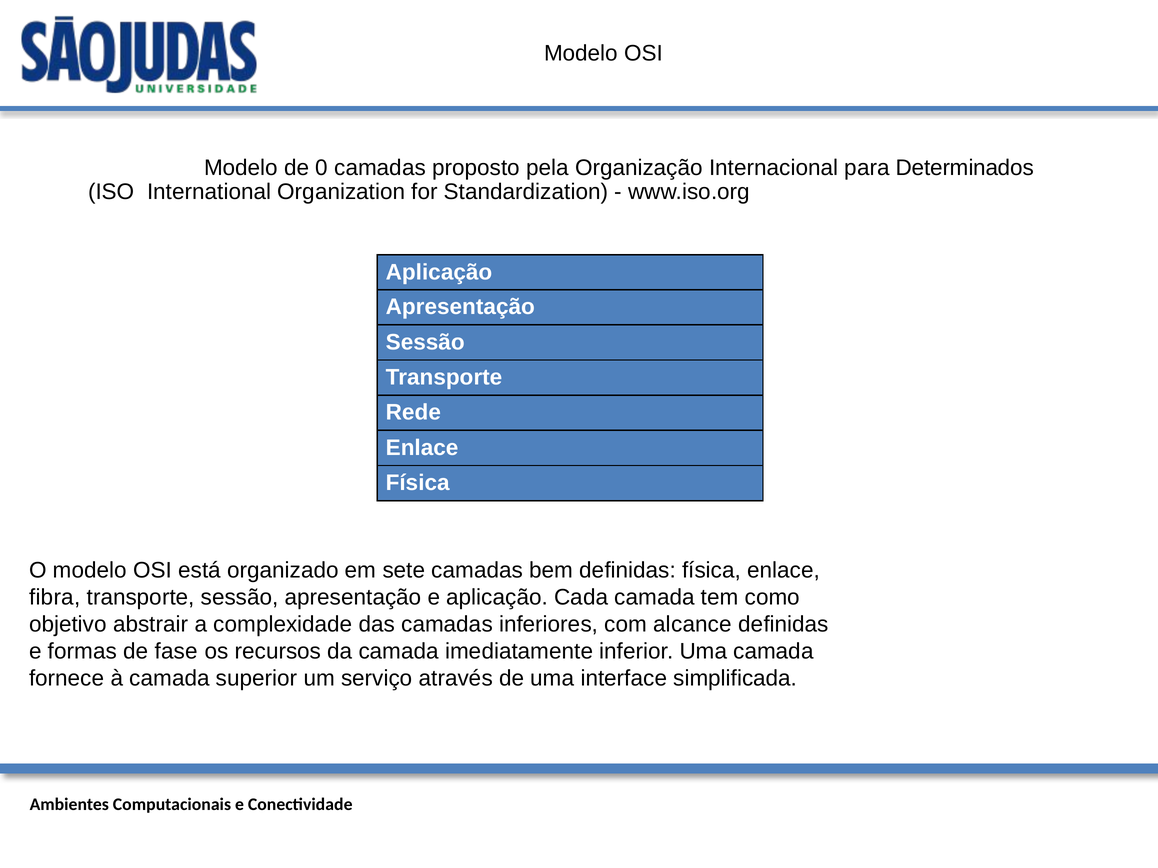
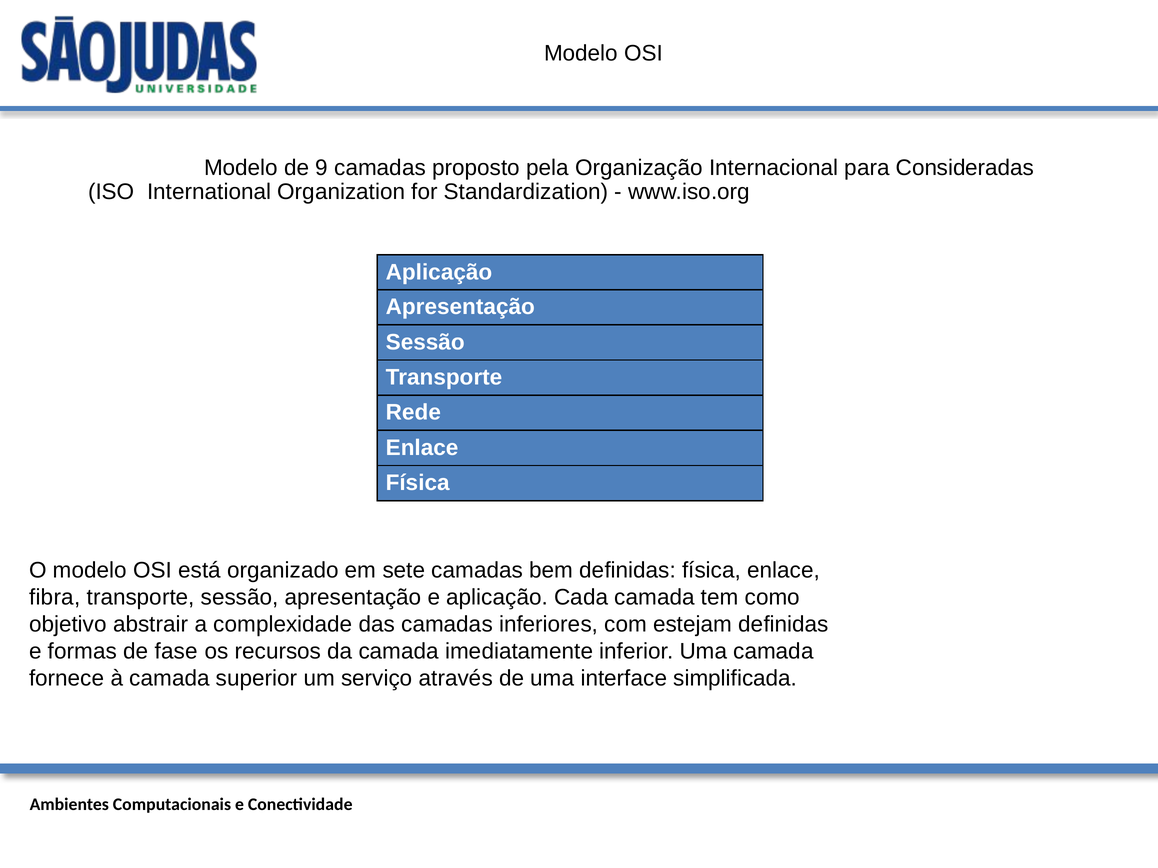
0: 0 -> 9 (322, 168)
Determinados: Determinados -> Consideradas (965, 168)
alcance: alcance -> estejam (693, 625)
